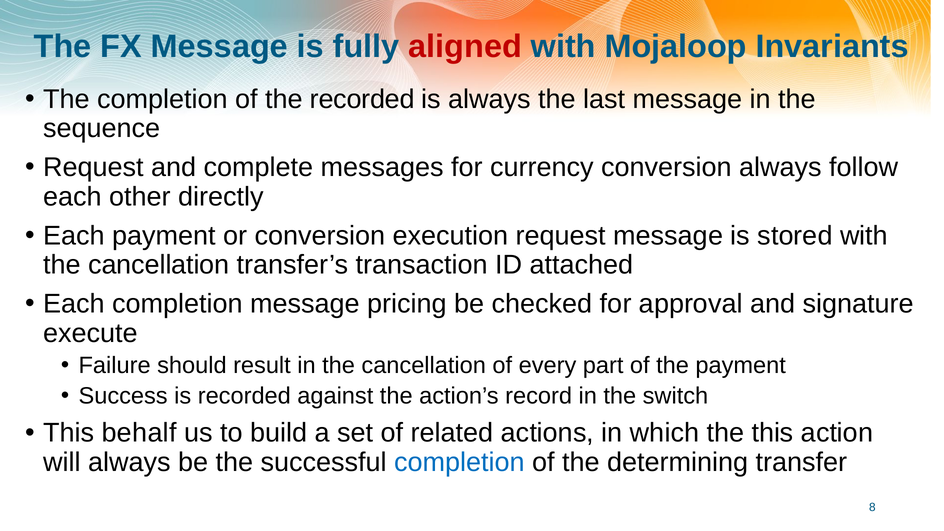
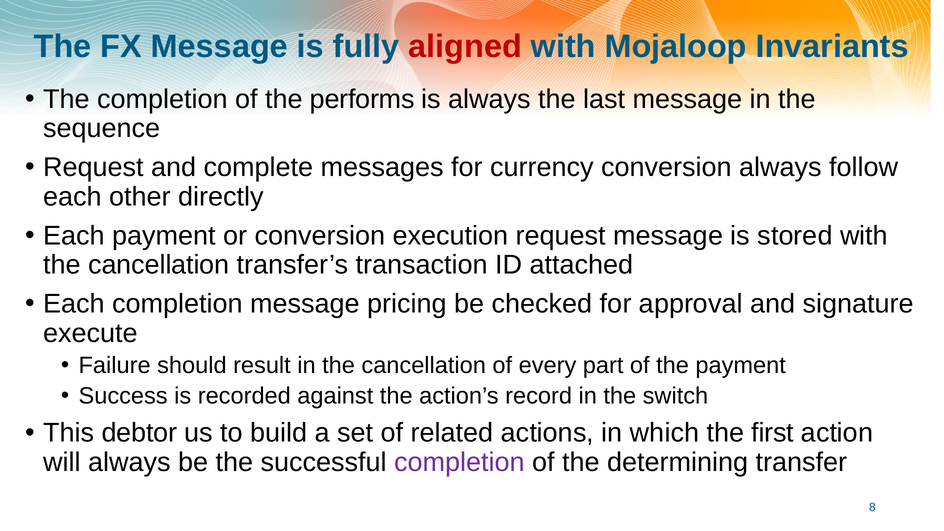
the recorded: recorded -> performs (362, 99)
behalf: behalf -> debtor (139, 433)
the this: this -> first (773, 433)
completion colour: blue -> purple (460, 462)
